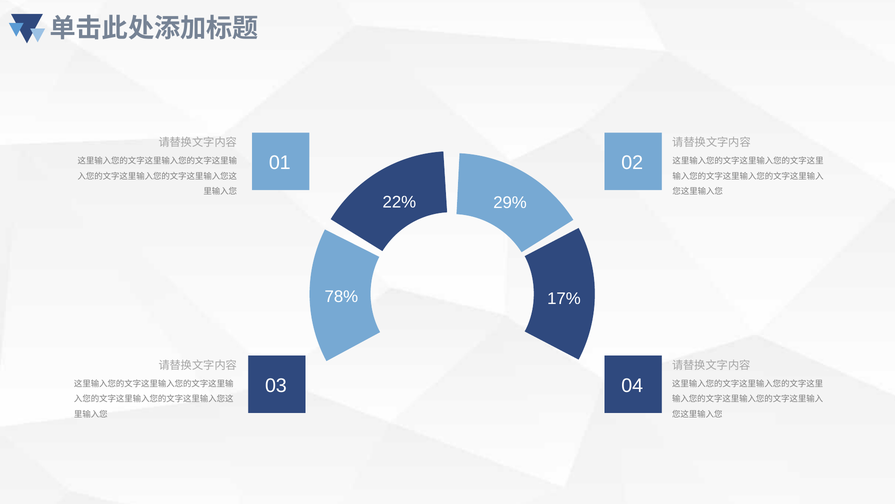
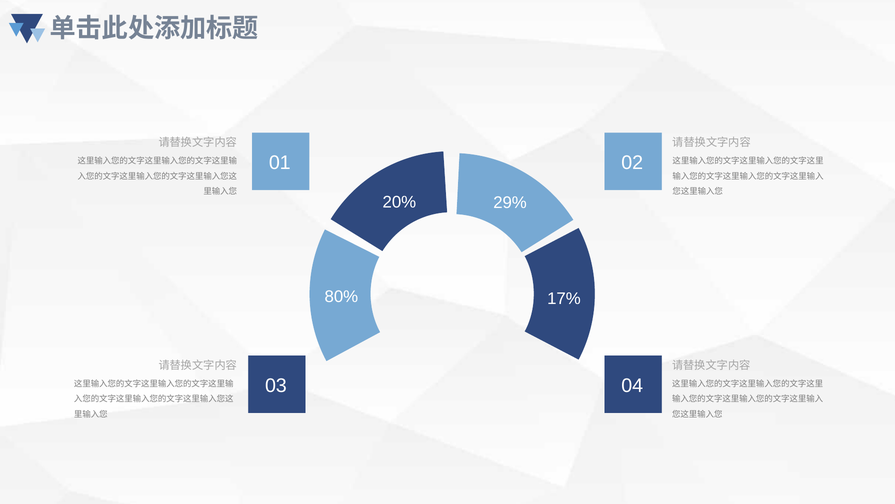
22%: 22% -> 20% (399, 202)
78%: 78% -> 80% (341, 297)
